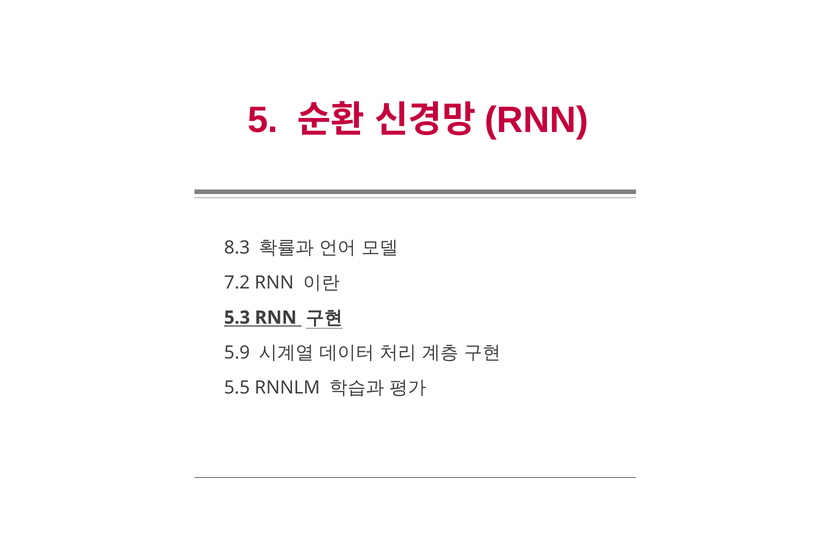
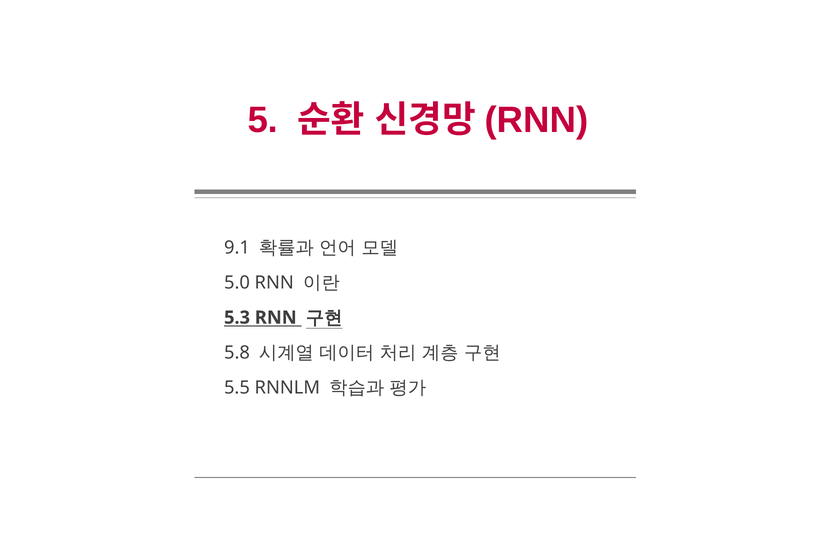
8.3: 8.3 -> 9.1 (237, 247)
7.2: 7.2 -> 5.0 (237, 282)
5.9: 5.9 -> 5.8 (237, 353)
